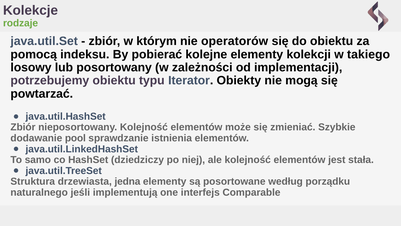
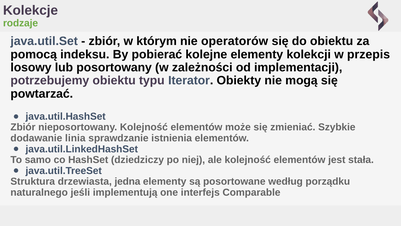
takiego: takiego -> przepis (369, 54)
pool: pool -> linia (75, 138)
